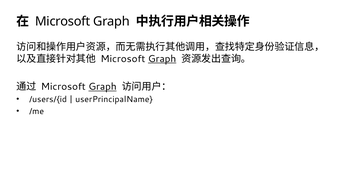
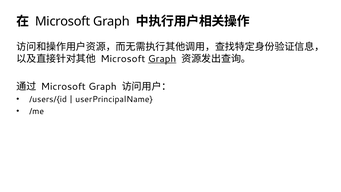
Graph underline: present -> none (103, 87)
